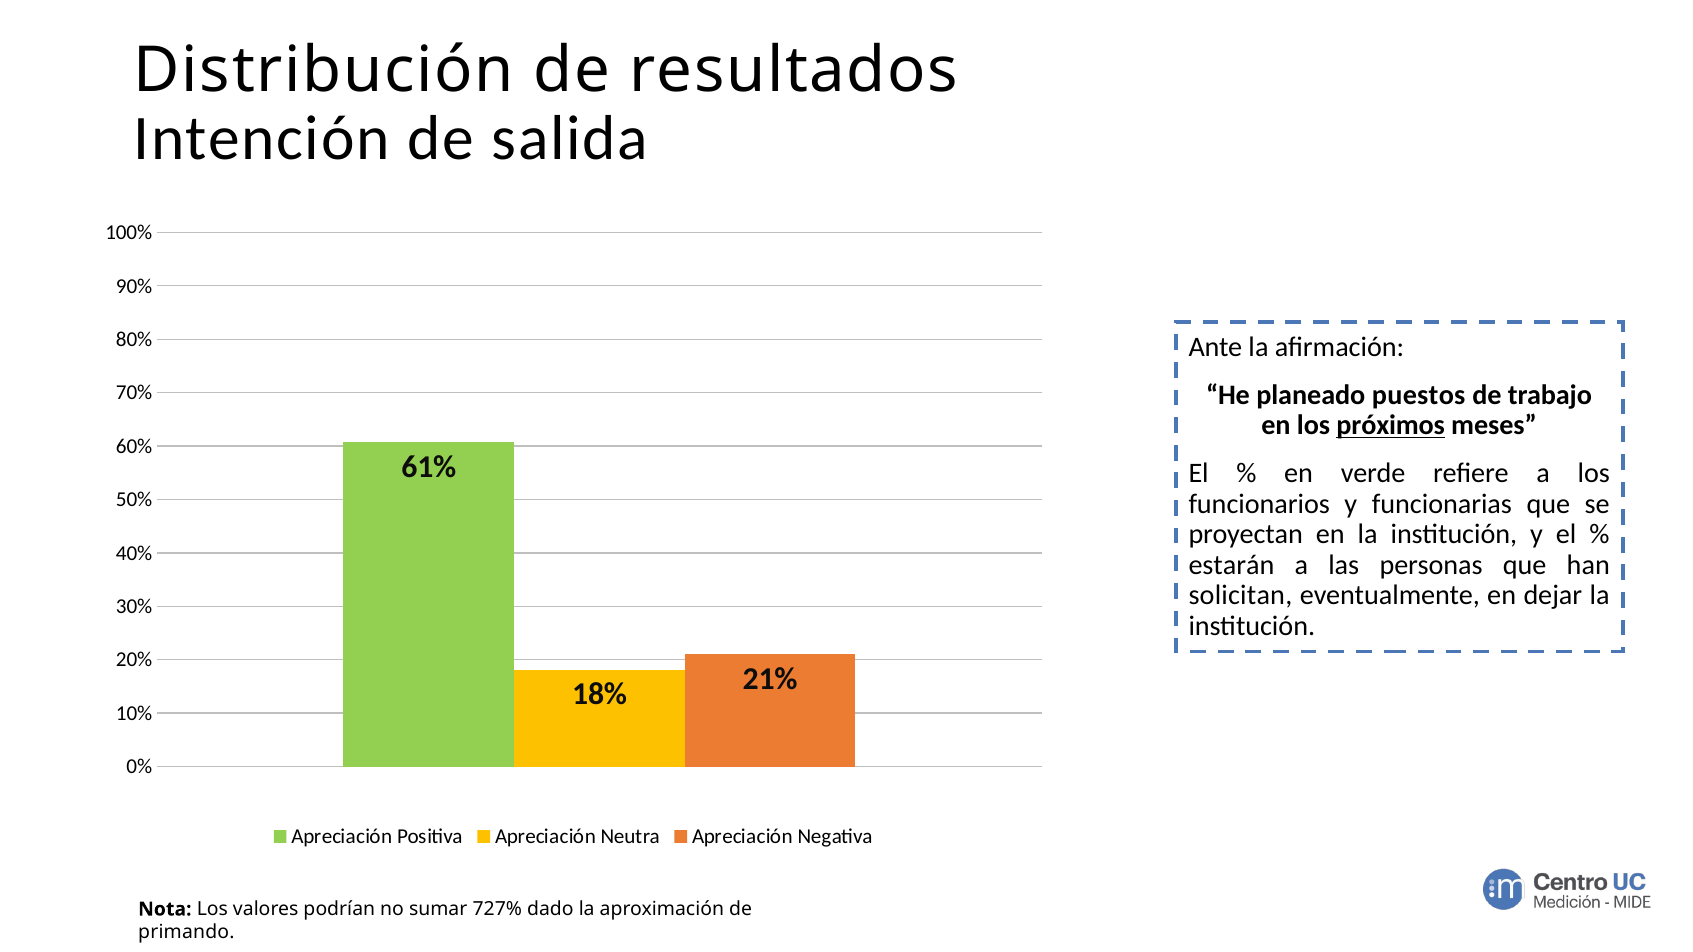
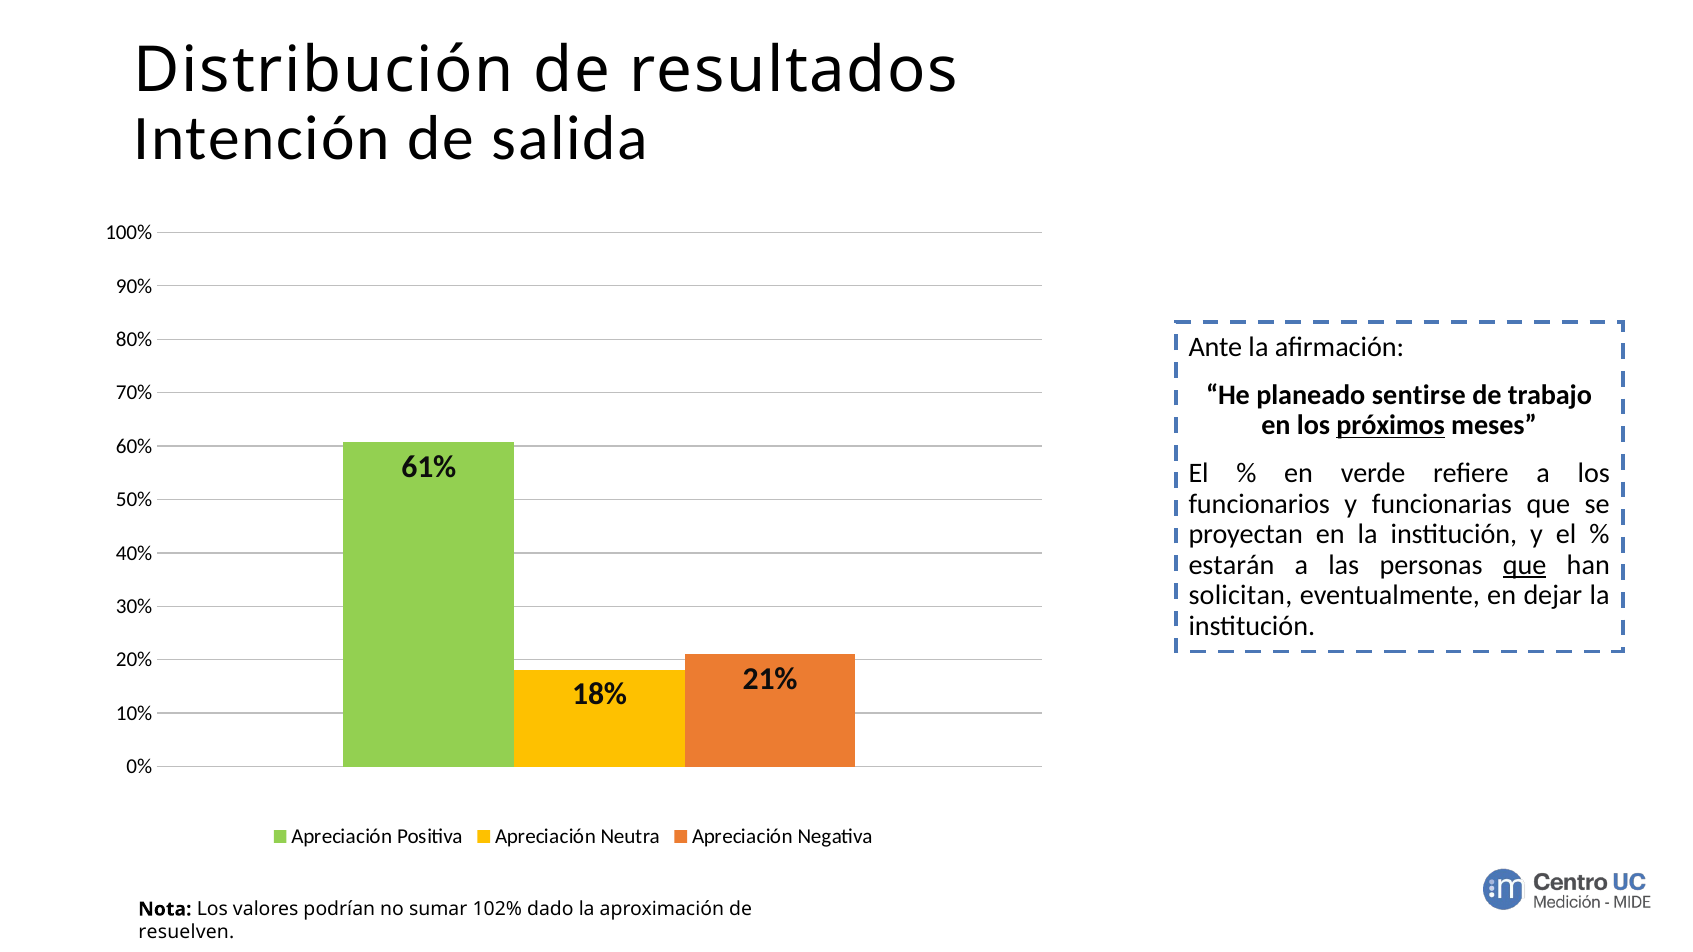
puestos: puestos -> sentirse (1419, 395)
que underline: none -> present (1525, 565)
727%: 727% -> 102% (497, 909)
primando: primando -> resuelven (186, 933)
